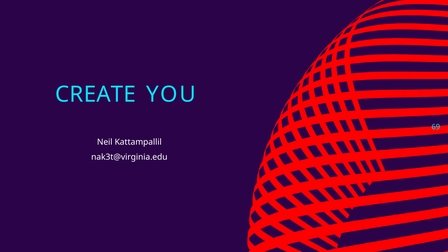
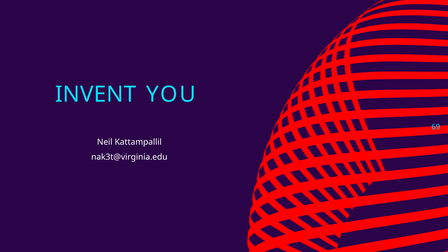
CREATE: CREATE -> INVENT (96, 95)
